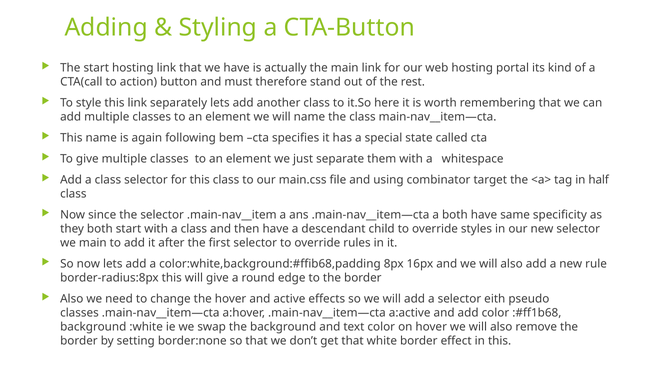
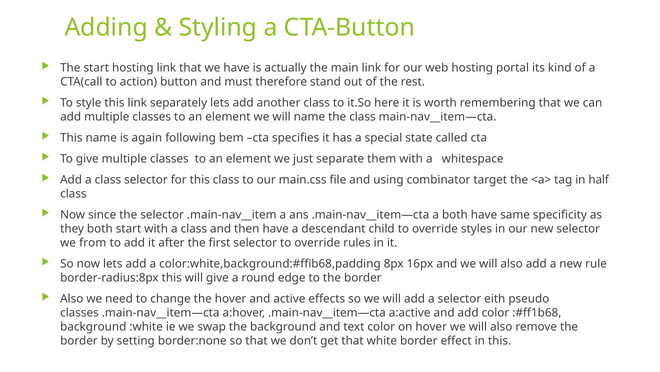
we main: main -> from (93, 242)
